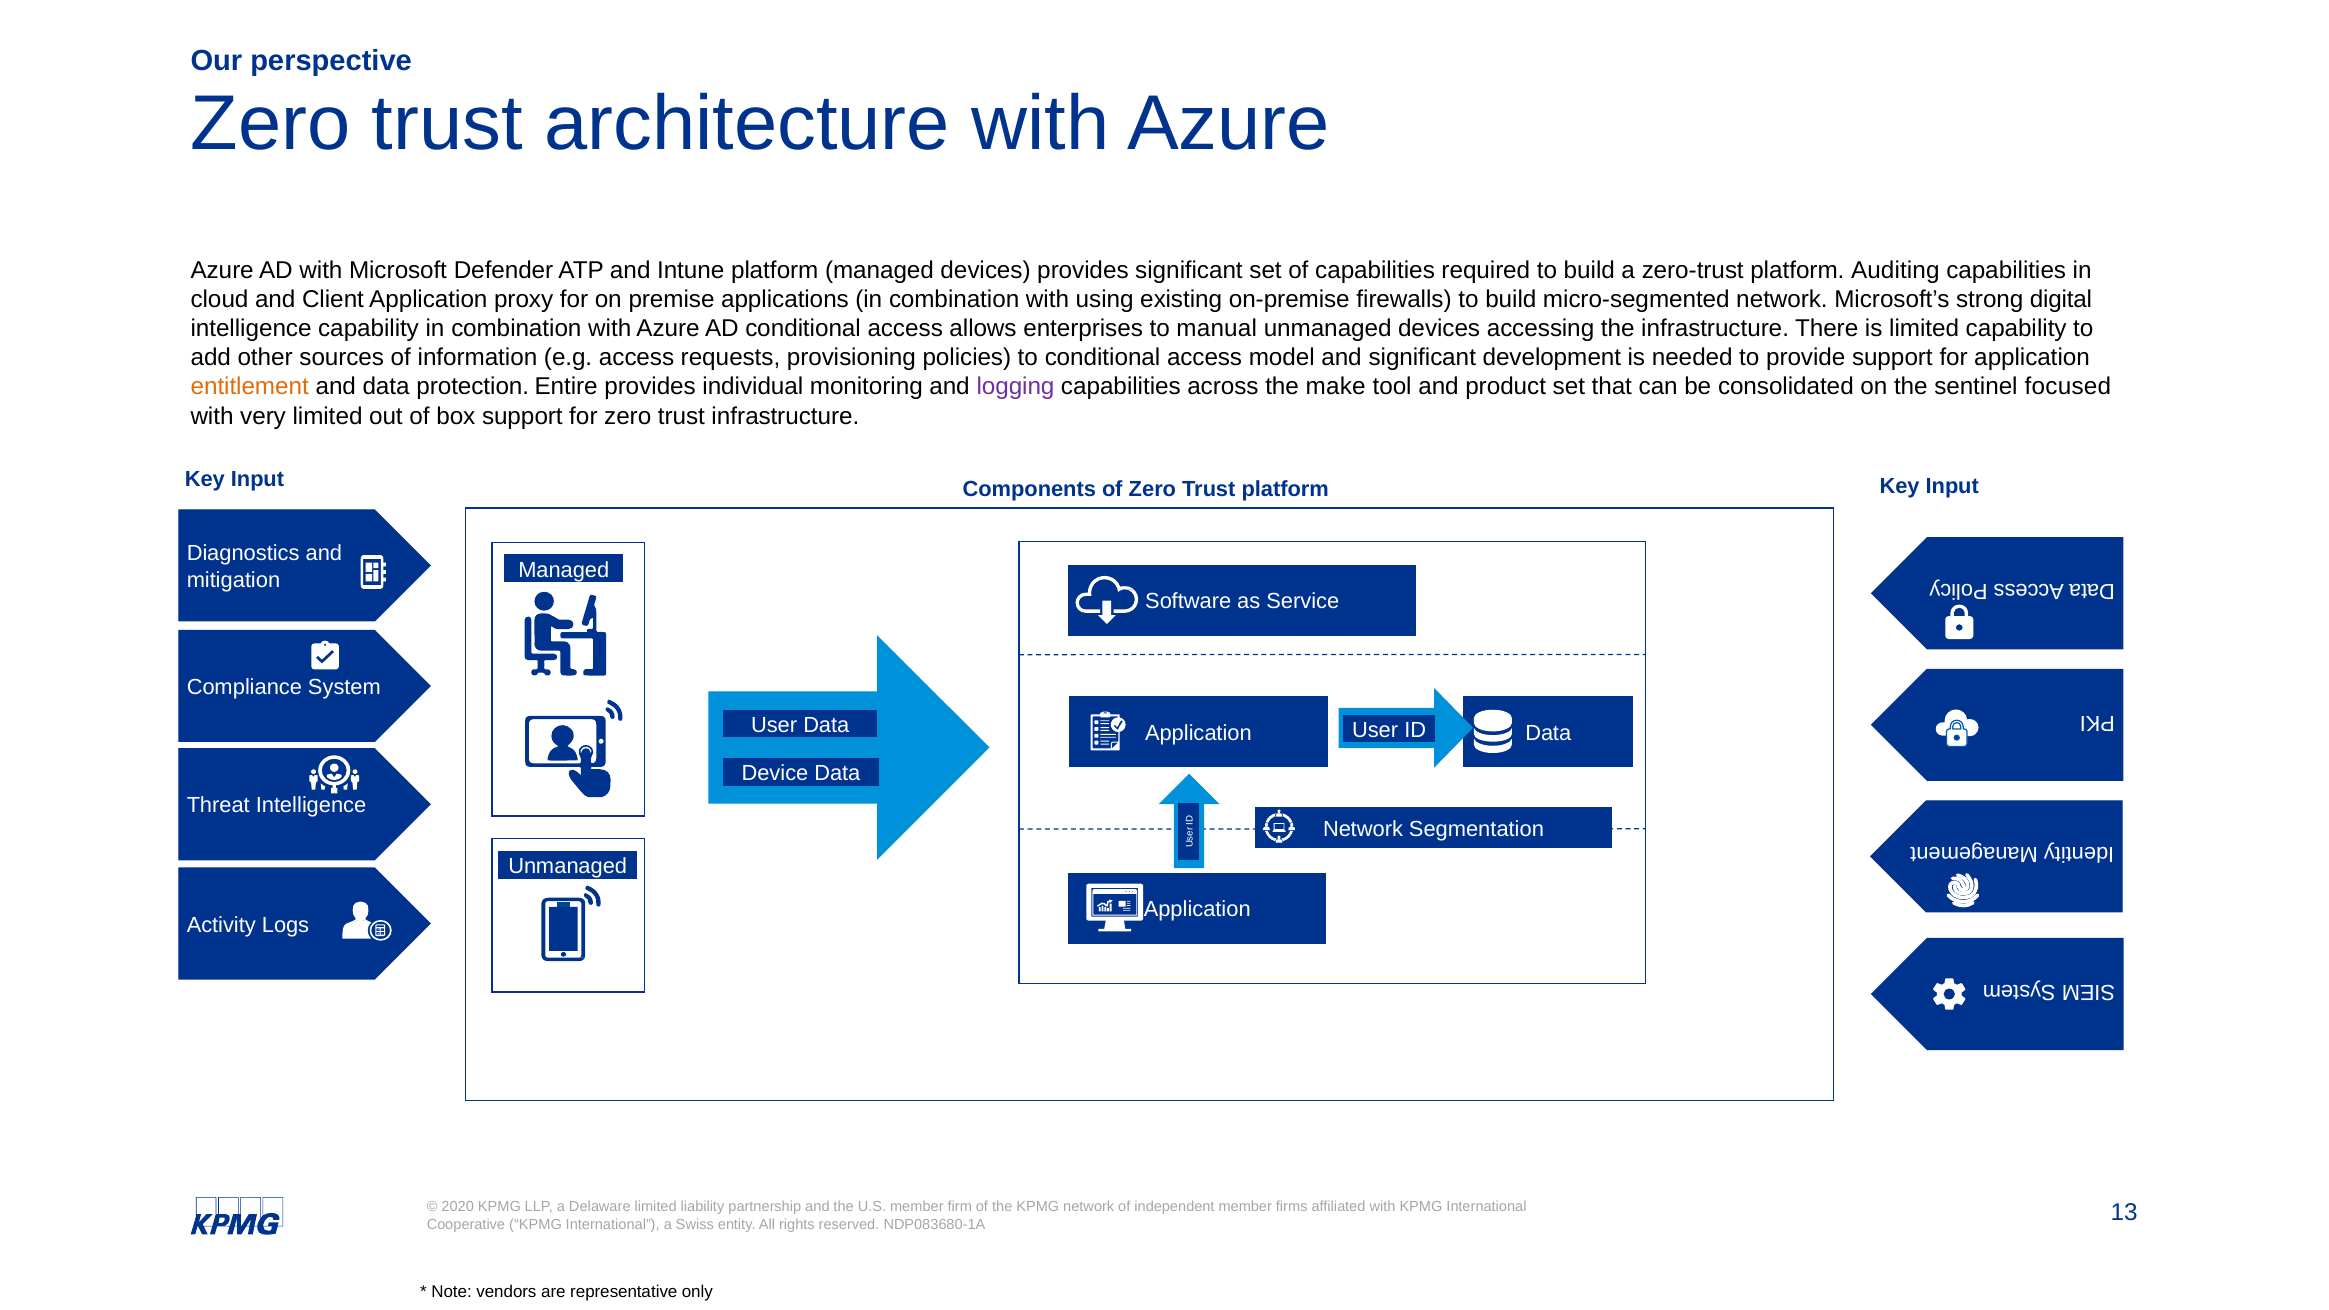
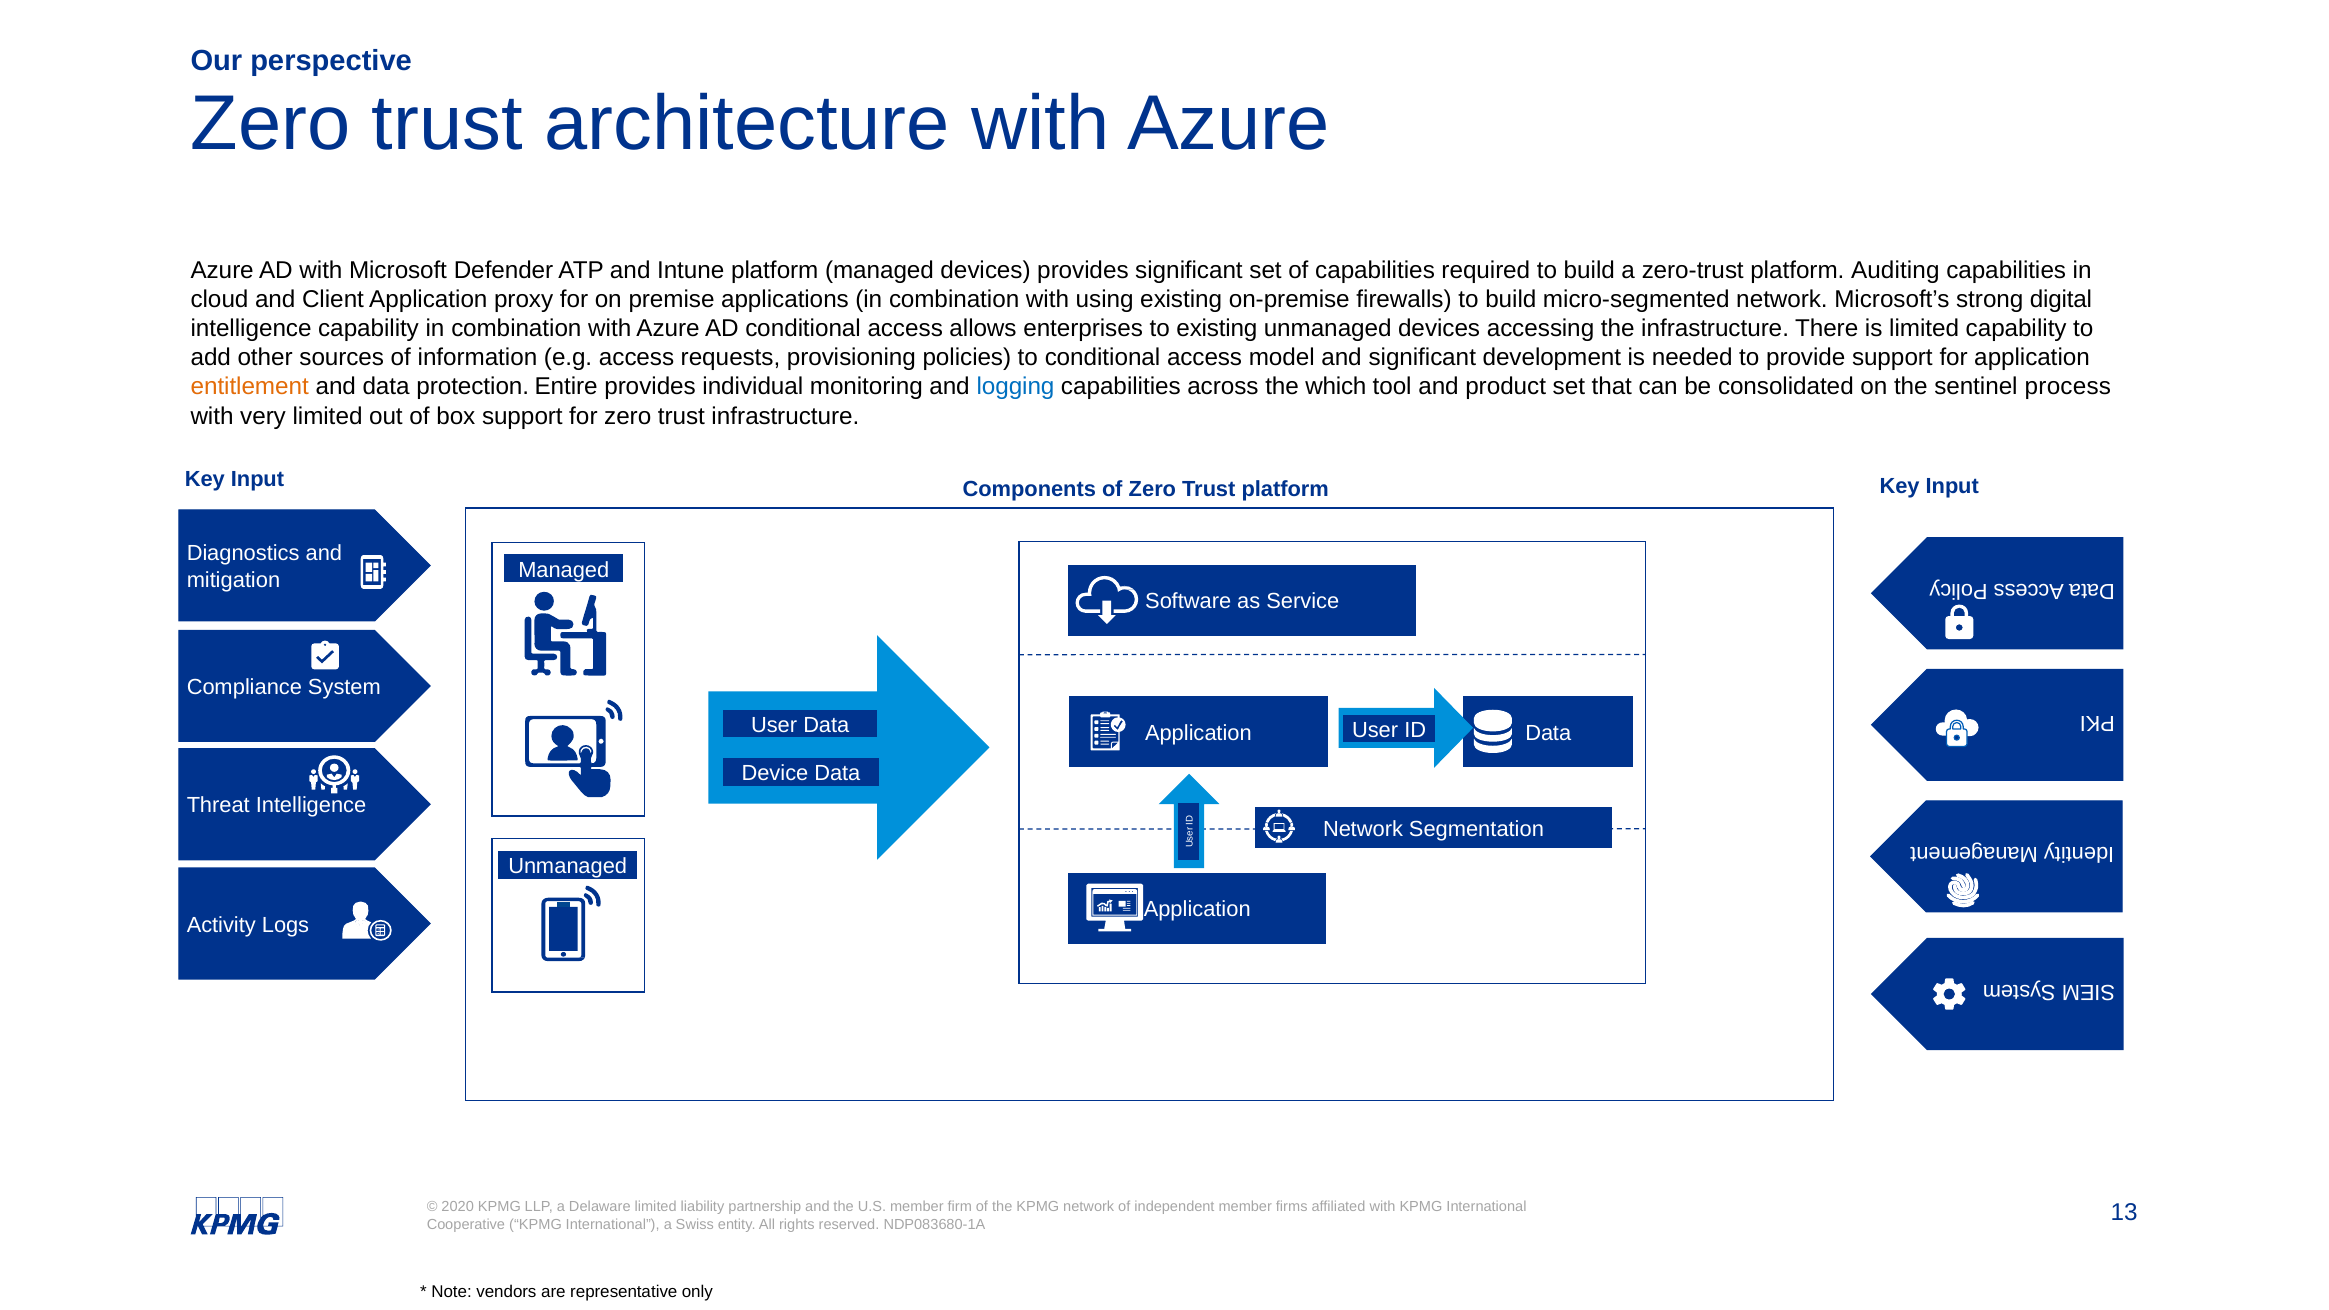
to manual: manual -> existing (1217, 329)
logging colour: purple -> blue (1016, 387)
make: make -> which (1336, 387)
focused: focused -> process (2068, 387)
